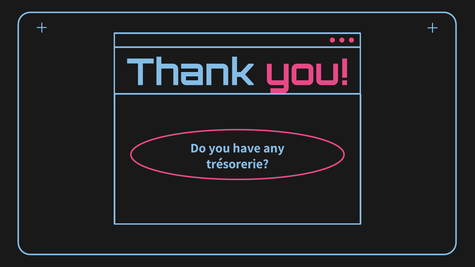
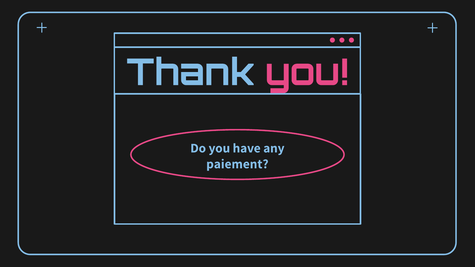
trésorerie: trésorerie -> paiement (237, 164)
